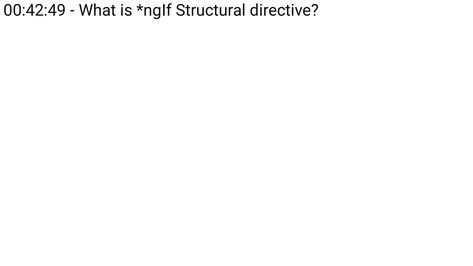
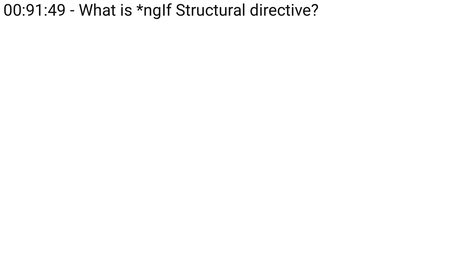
00:42:49: 00:42:49 -> 00:91:49 (35, 10)
